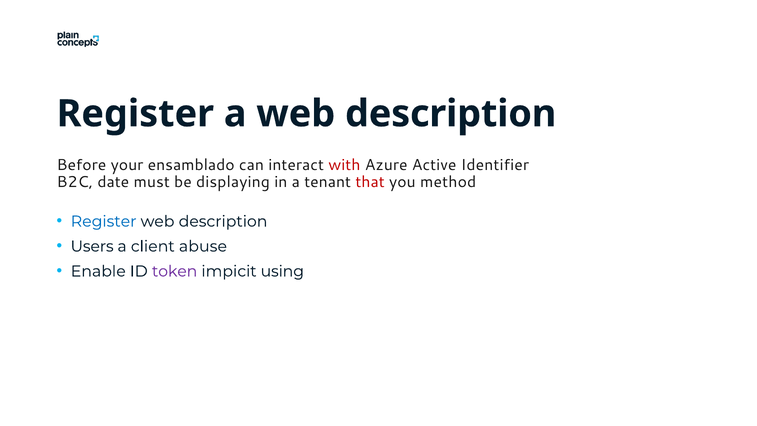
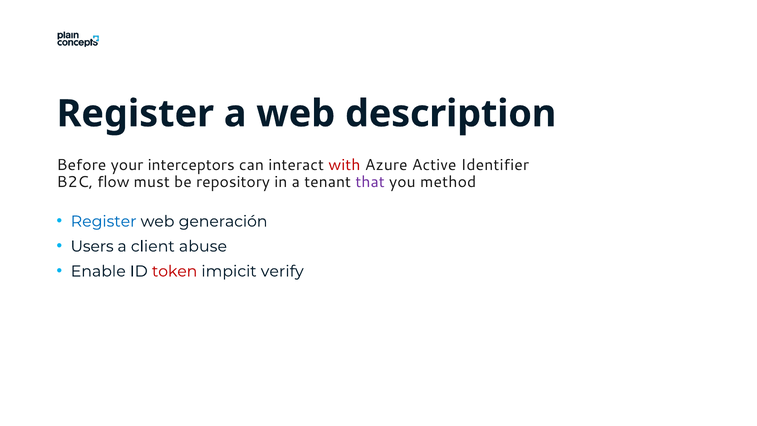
ensamblado: ensamblado -> interceptors (191, 165)
date: date -> flow (113, 182)
displaying: displaying -> repository (233, 182)
that colour: red -> purple (370, 182)
description: description -> generación (223, 221)
token colour: purple -> red (175, 271)
using: using -> verify (282, 271)
